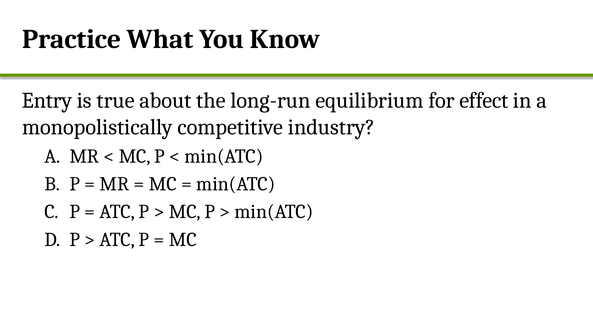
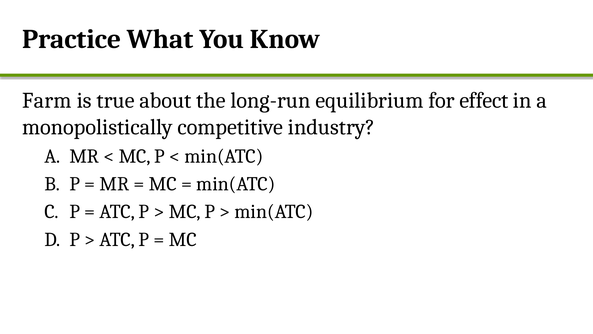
Entry: Entry -> Farm (47, 100)
